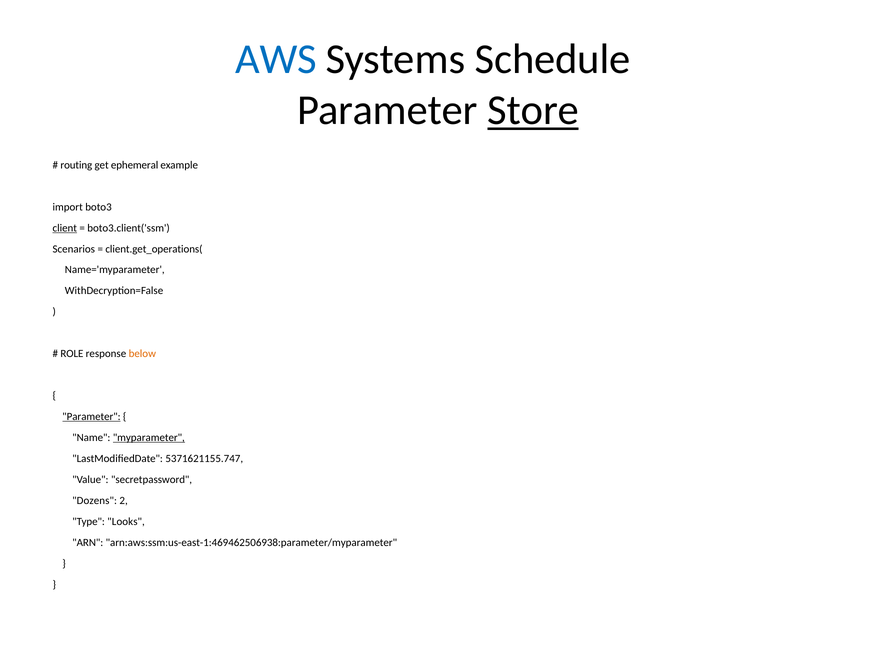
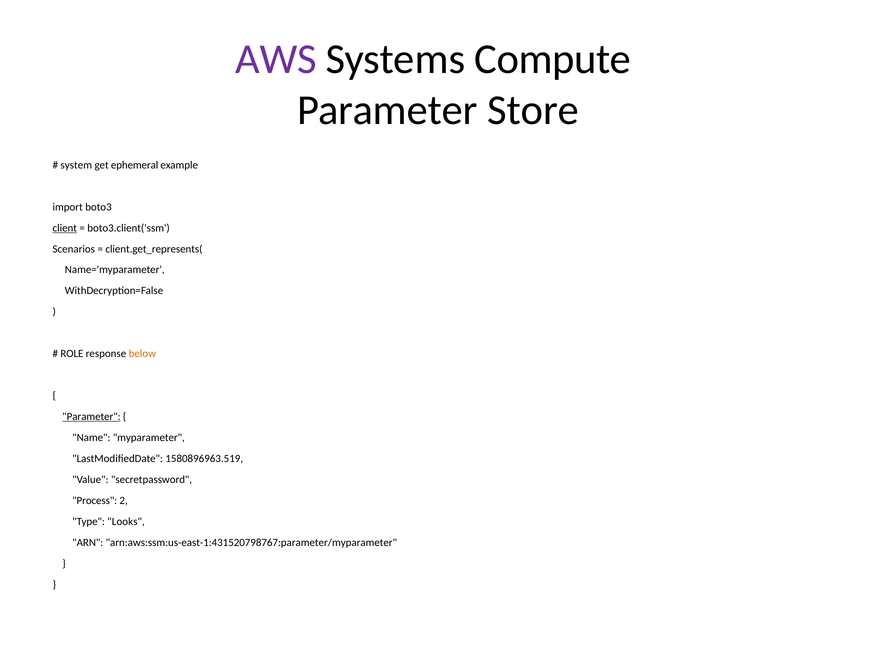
AWS colour: blue -> purple (276, 59)
Schedule: Schedule -> Compute (553, 59)
Store underline: present -> none (533, 110)
routing: routing -> system (76, 165)
client.get_operations(: client.get_operations( -> client.get_represents( (154, 249)
myparameter underline: present -> none (149, 438)
5371621155.747: 5371621155.747 -> 1580896963.519 (204, 459)
Dozens: Dozens -> Process (95, 501)
arn:aws:ssm:us-east-1:469462506938:parameter/myparameter: arn:aws:ssm:us-east-1:469462506938:parameter/myparameter -> arn:aws:ssm:us-east-1:431520798767:parameter/myparameter (251, 542)
